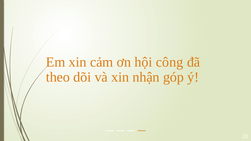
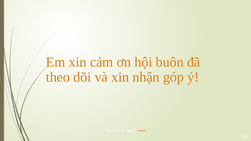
công: công -> buôn (170, 62)
